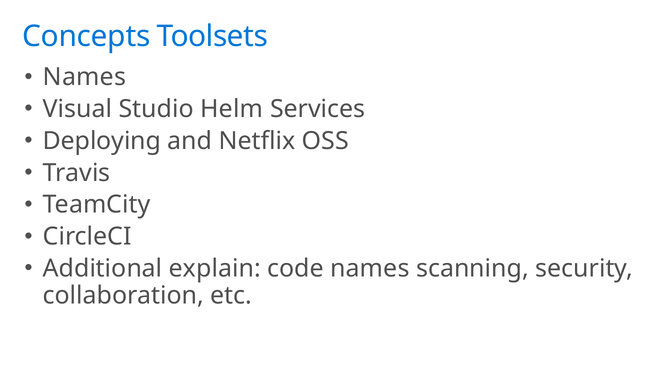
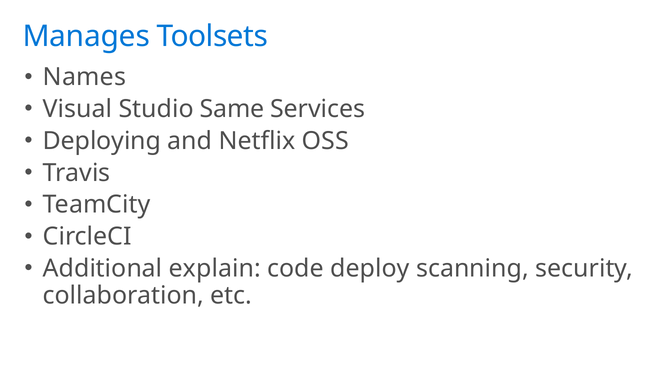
Concepts: Concepts -> Manages (86, 37)
Helm: Helm -> Same (232, 109)
code names: names -> deploy (370, 269)
